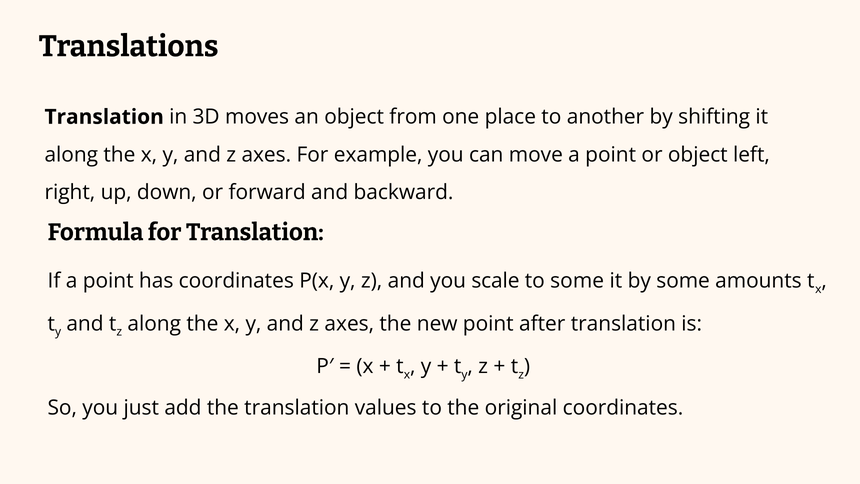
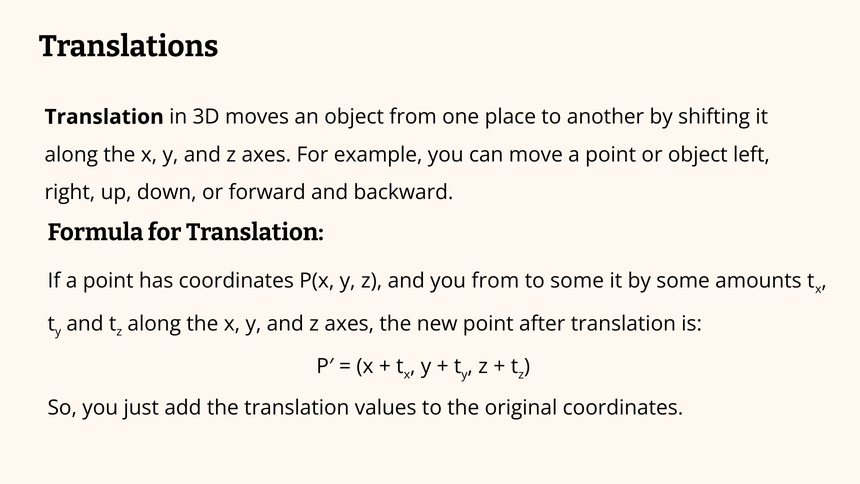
you scale: scale -> from (495, 281)
